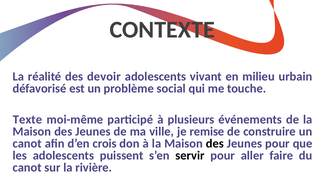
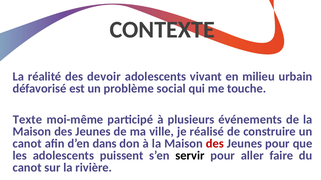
remise: remise -> réalisé (207, 132)
crois: crois -> dans (105, 144)
des colour: black -> red (215, 144)
